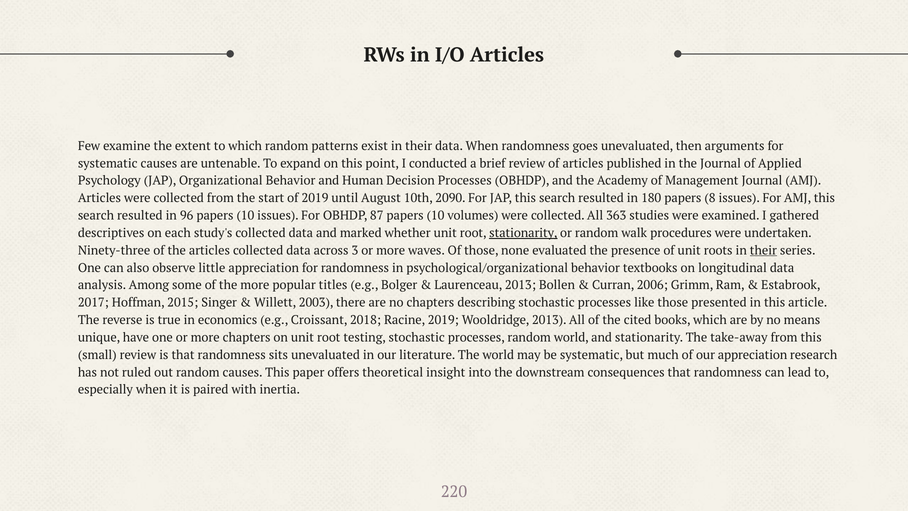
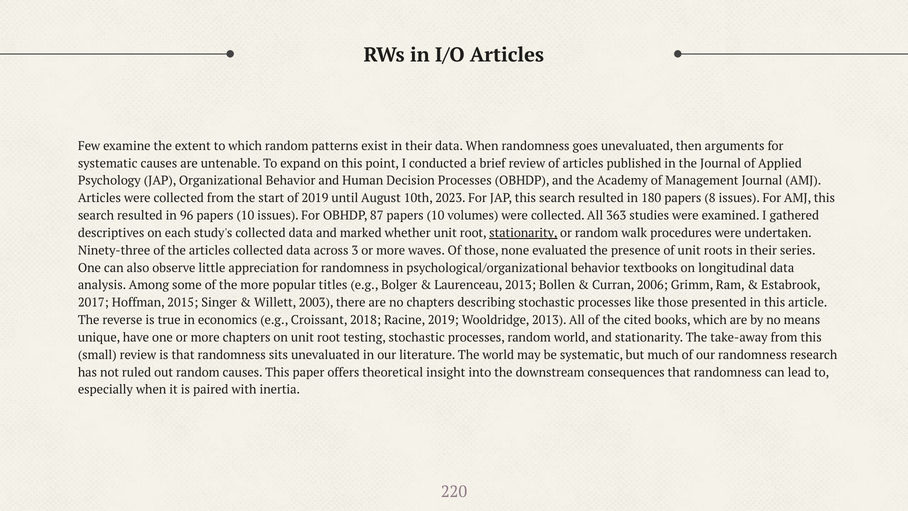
2090: 2090 -> 2023 (450, 198)
their underline: present -> none (763, 250)
our appreciation: appreciation -> randomness (752, 355)
